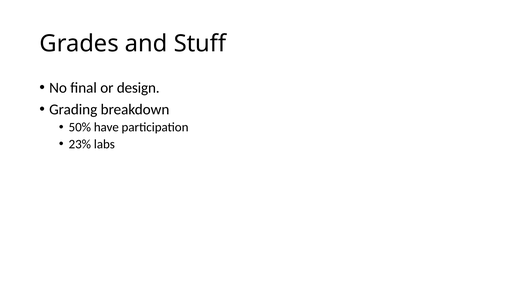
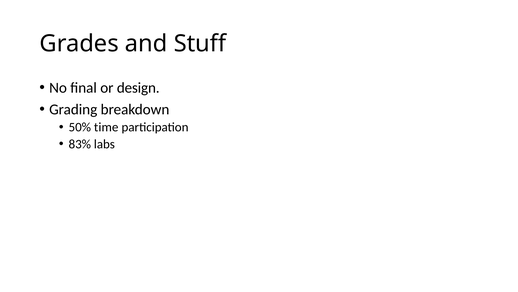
have: have -> time (106, 127)
23%: 23% -> 83% (80, 144)
